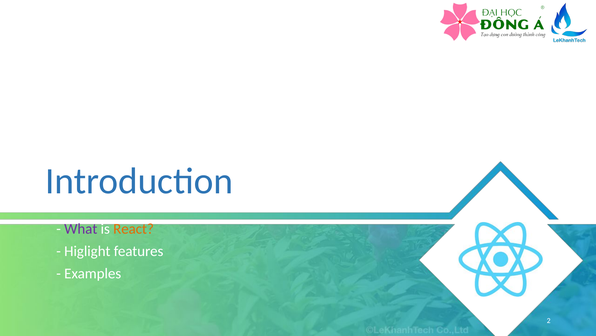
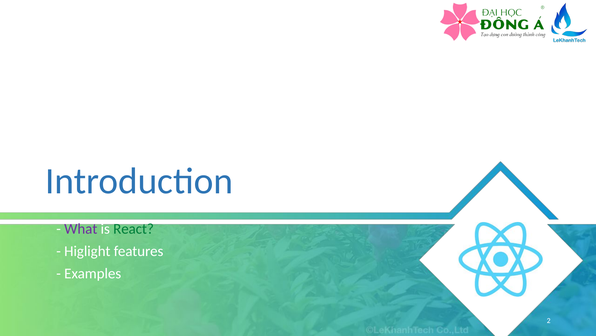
React colour: orange -> green (134, 228)
